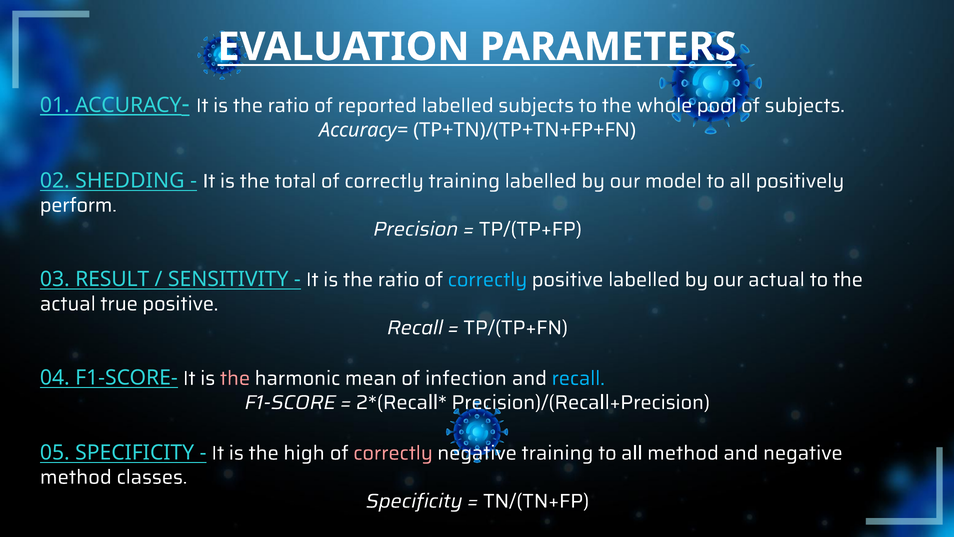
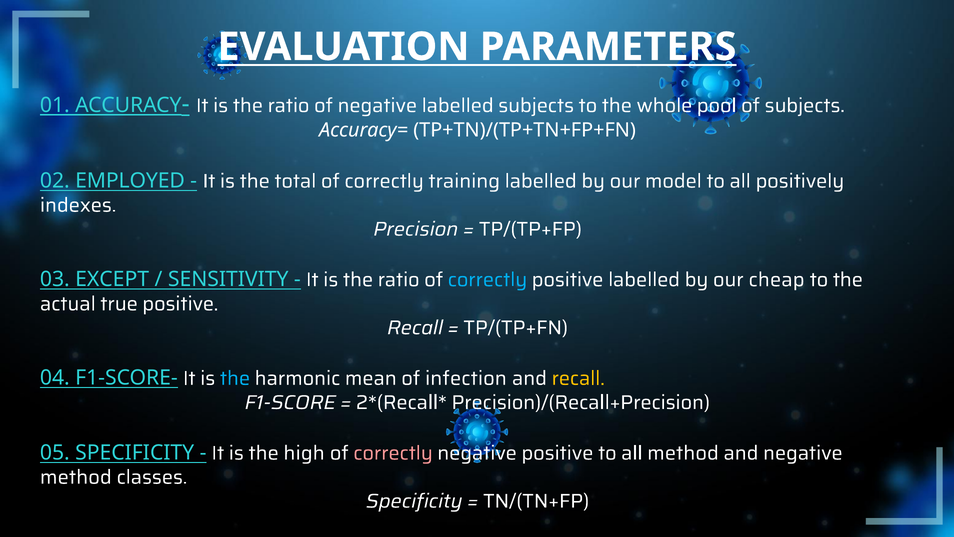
of reported: reported -> negative (377, 105)
SHEDDING: SHEDDING -> EMPLOYED (130, 181)
perform: perform -> indexes (78, 205)
RESULT: RESULT -> EXCEPT (112, 279)
our actual: actual -> cheap (777, 279)
the colour: pink -> light blue (235, 378)
recall colour: light blue -> yellow (578, 378)
negative training: training -> positive (557, 453)
